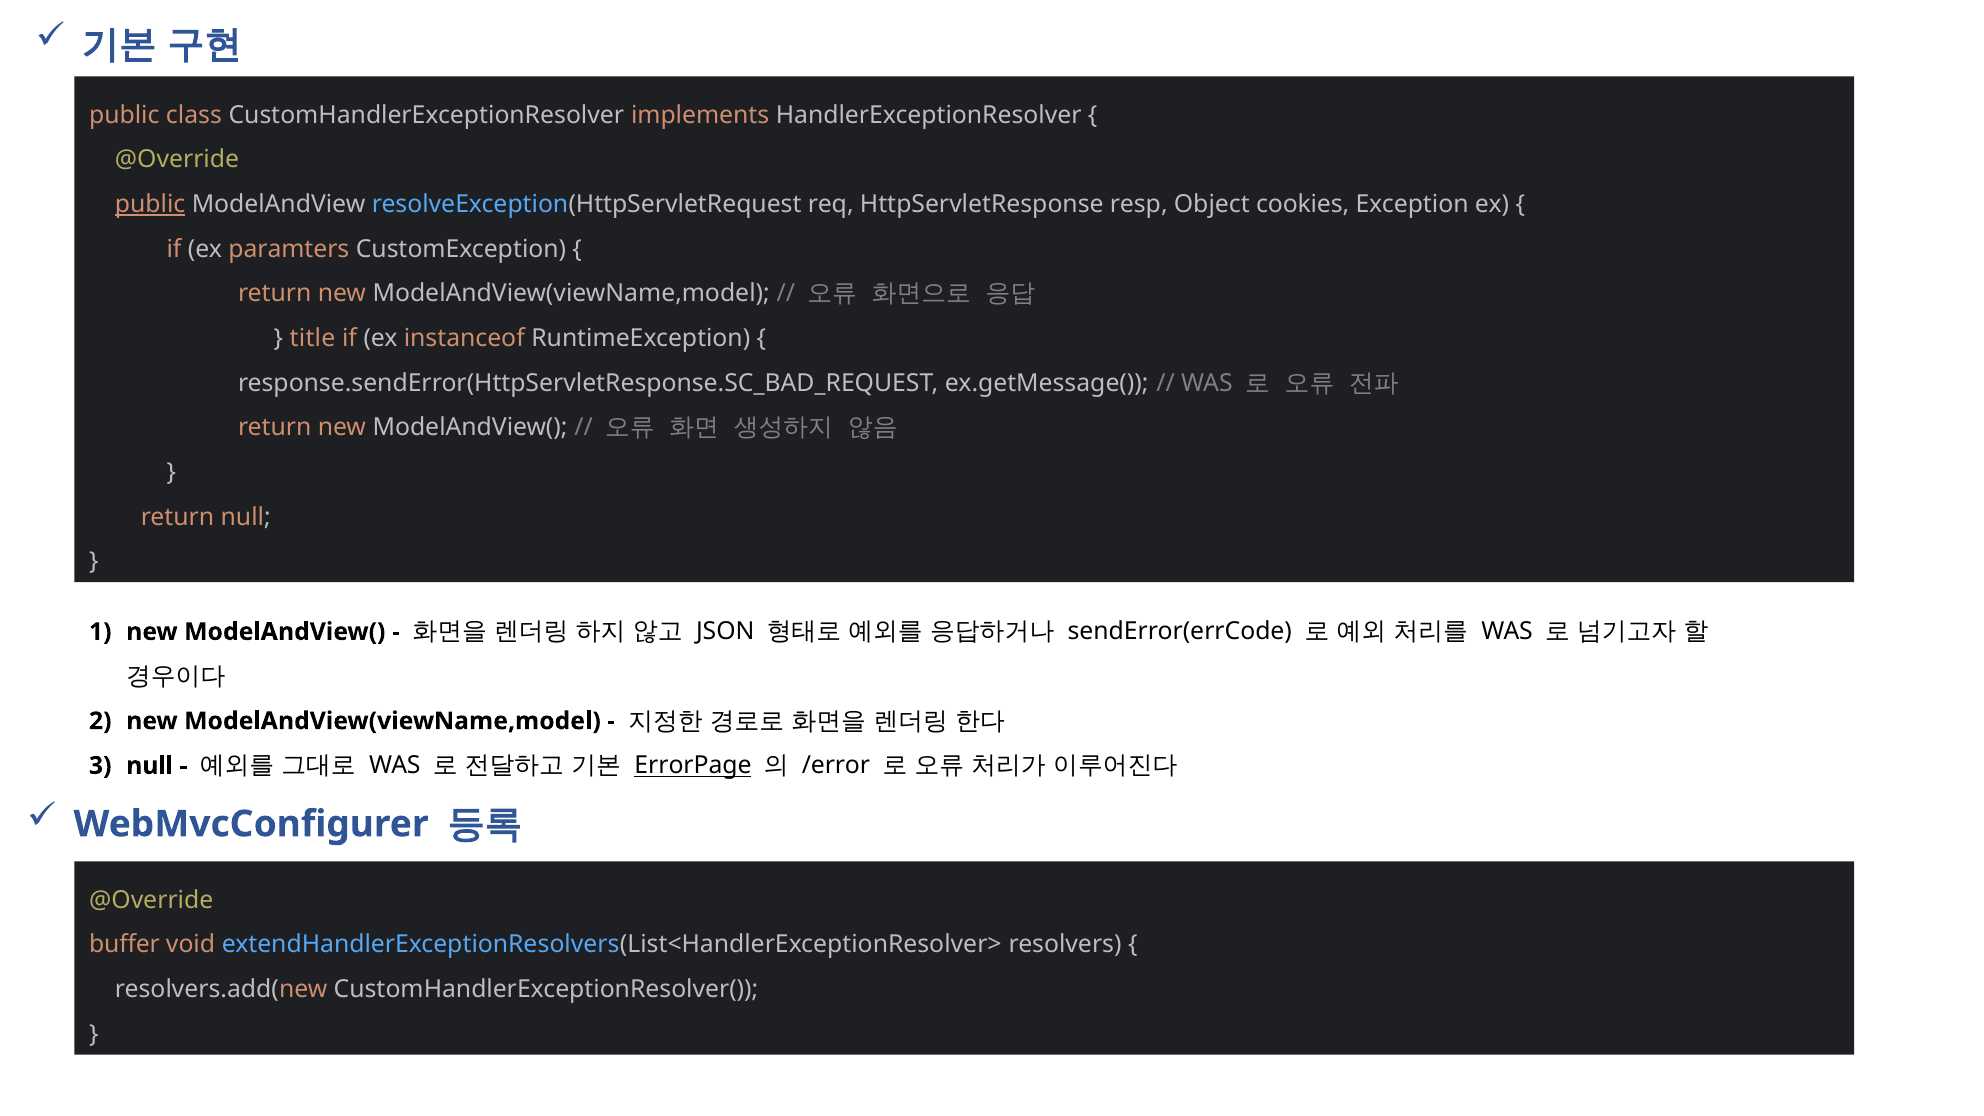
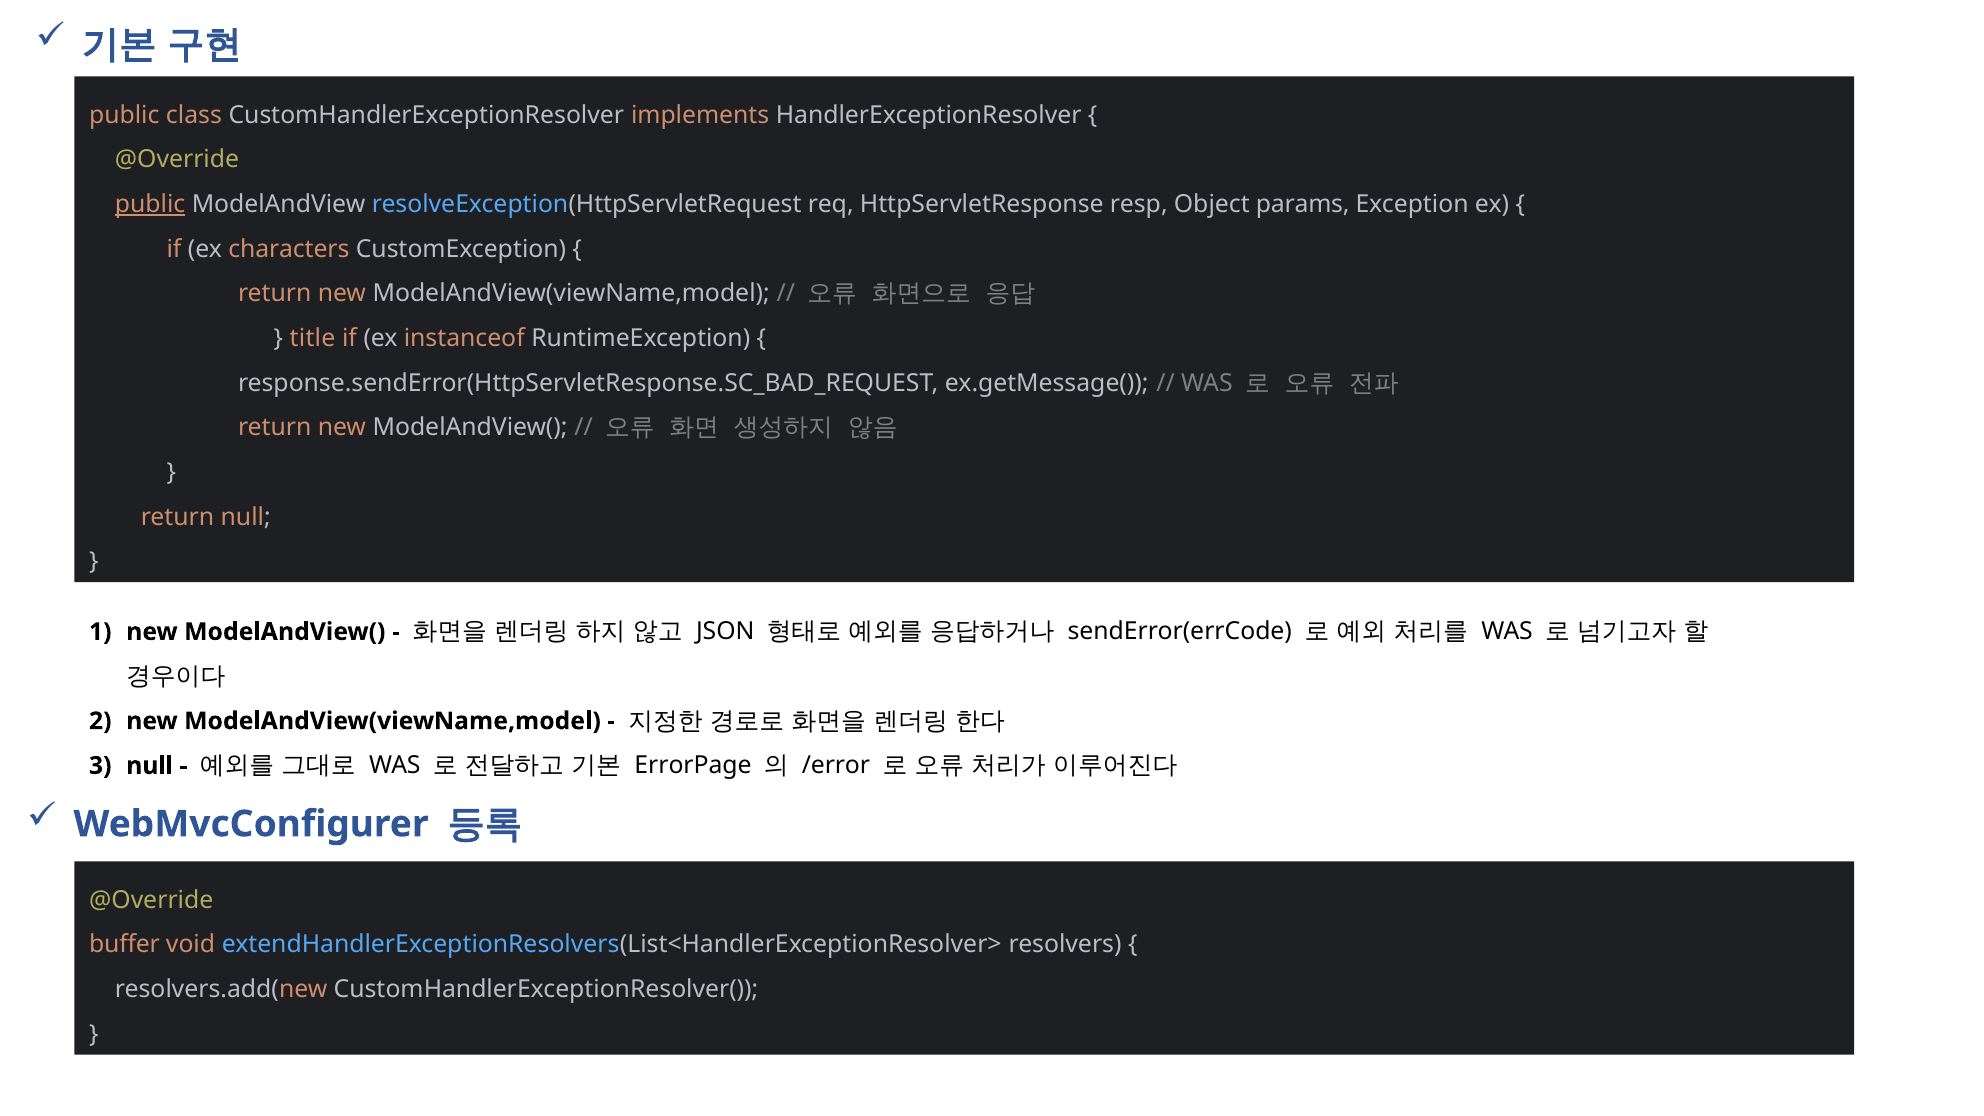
cookies: cookies -> params (1303, 204)
paramters: paramters -> characters (289, 249)
ErrorPage underline: present -> none (693, 766)
